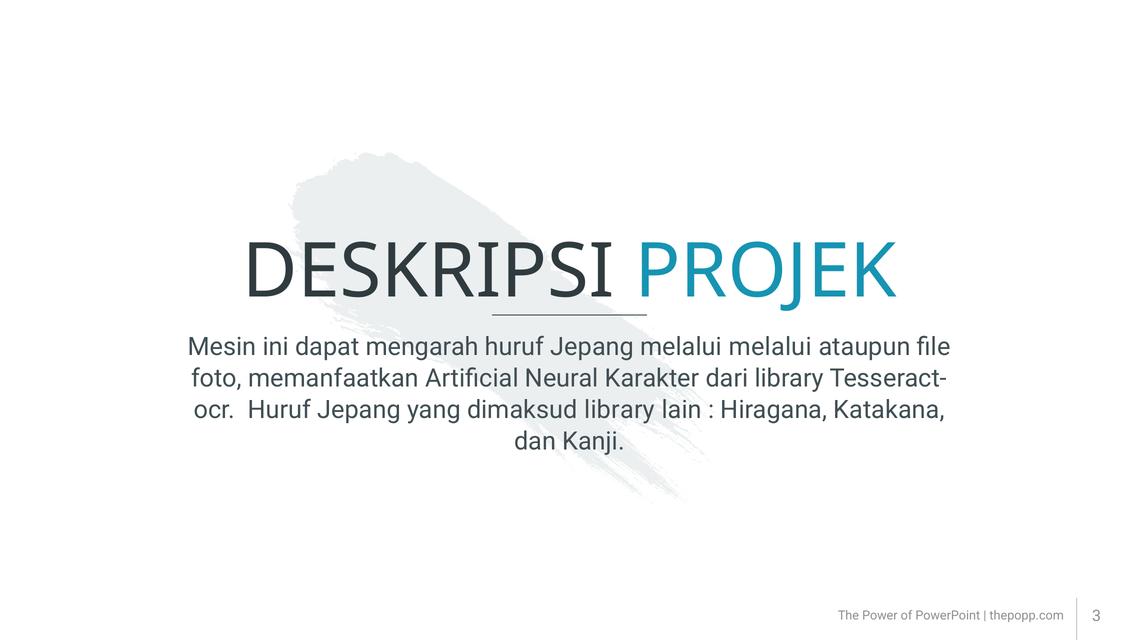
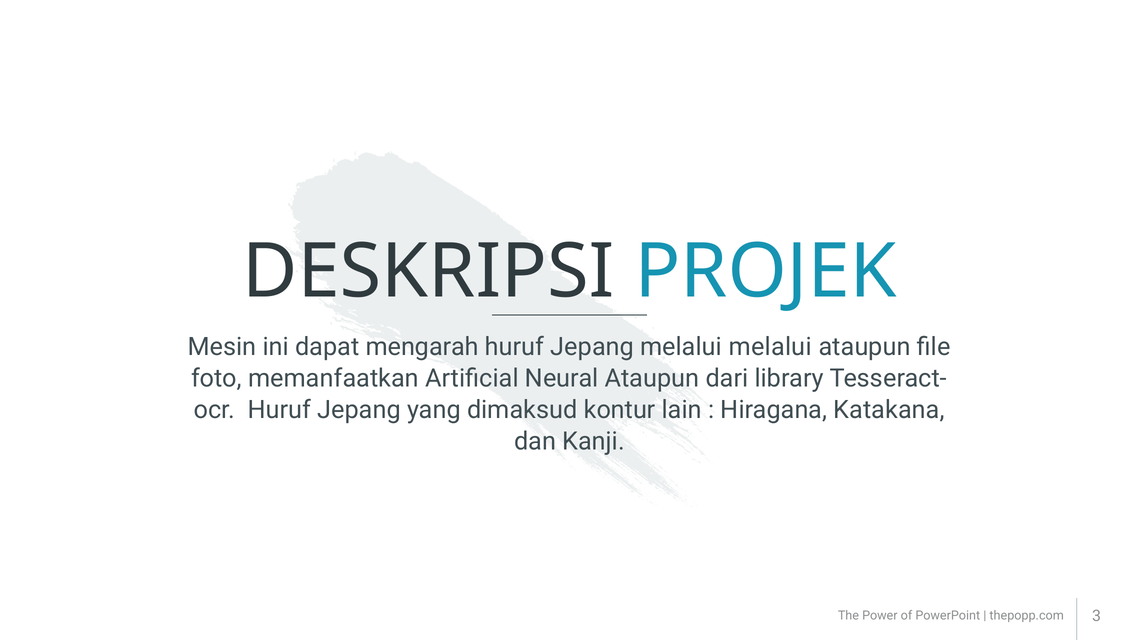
Neural Karakter: Karakter -> Ataupun (652, 379)
dimaksud library: library -> kontur (620, 410)
